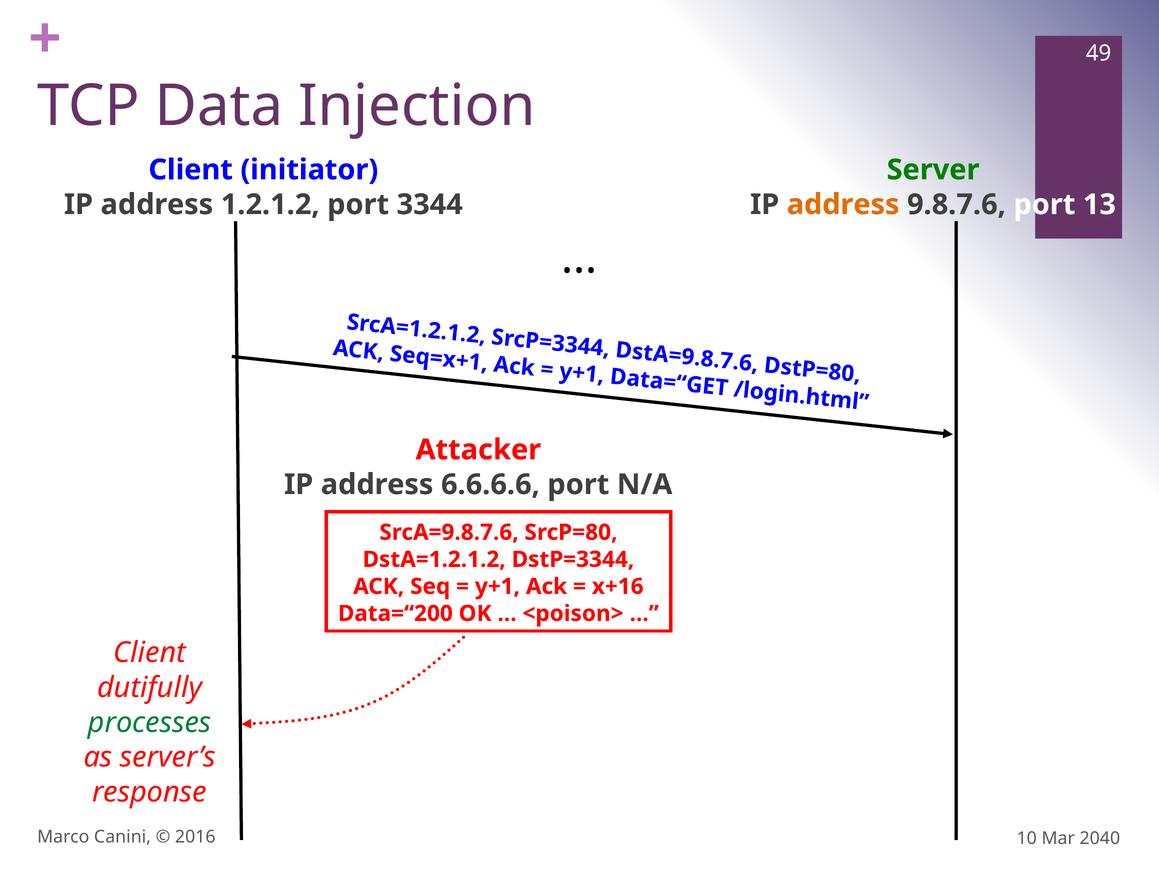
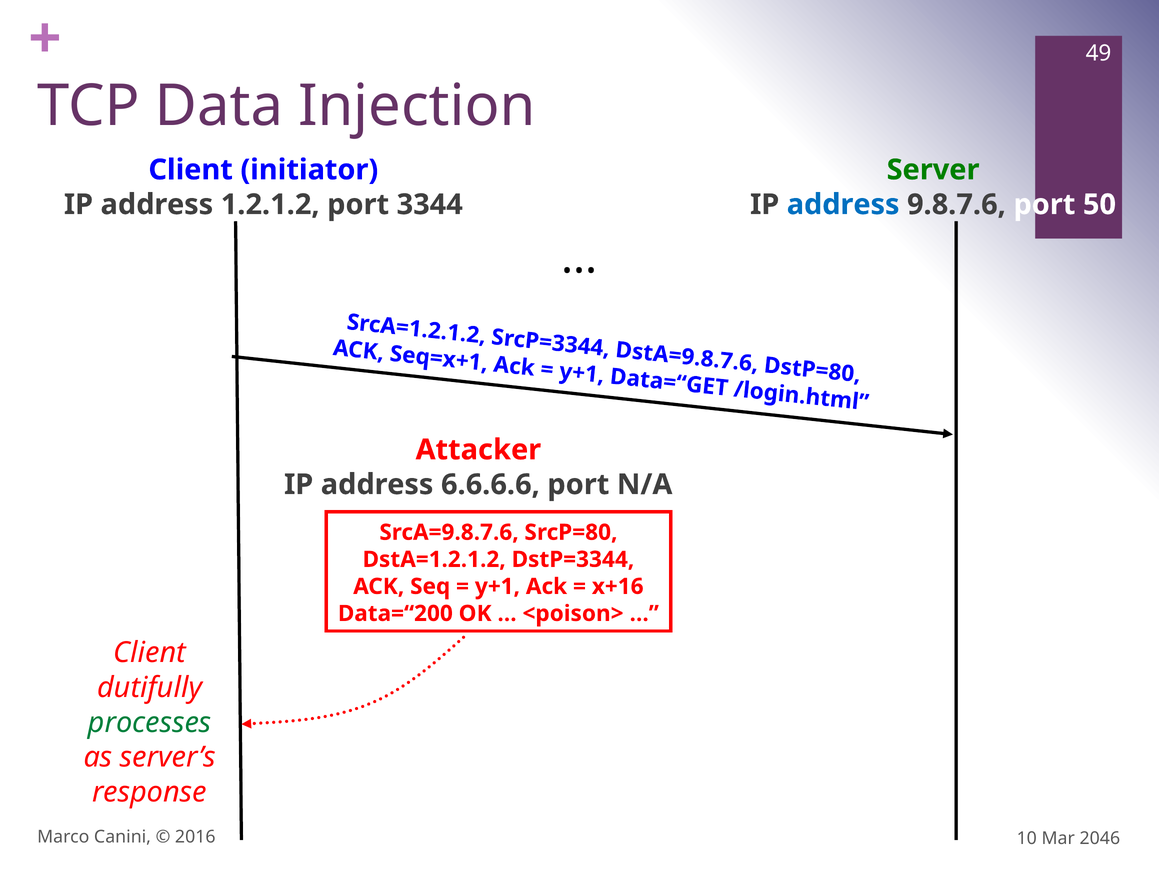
address colour: orange -> blue (843, 205)
13: 13 -> 50 (1099, 205)
2040: 2040 -> 2046 (1100, 838)
